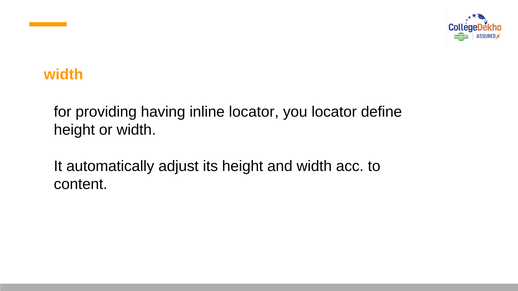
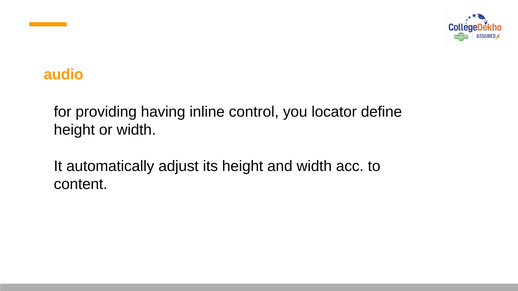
width: width -> audio (64, 75)
inline locator: locator -> control (254, 112)
